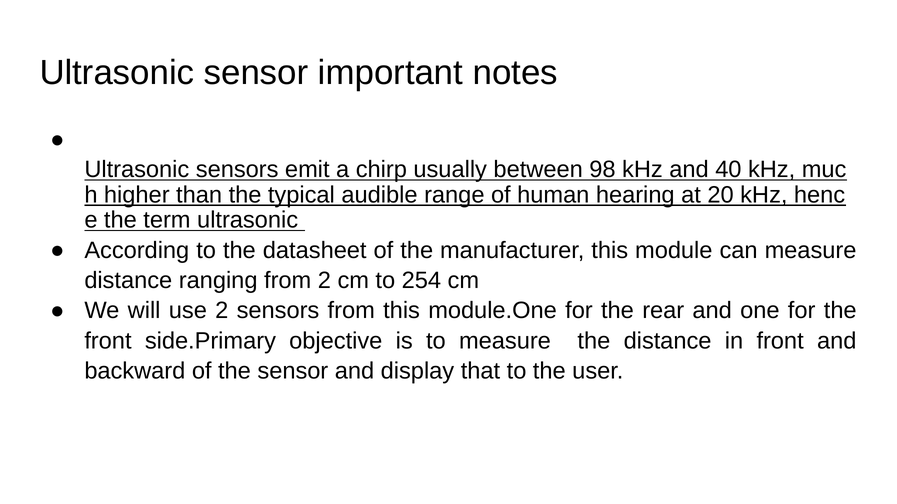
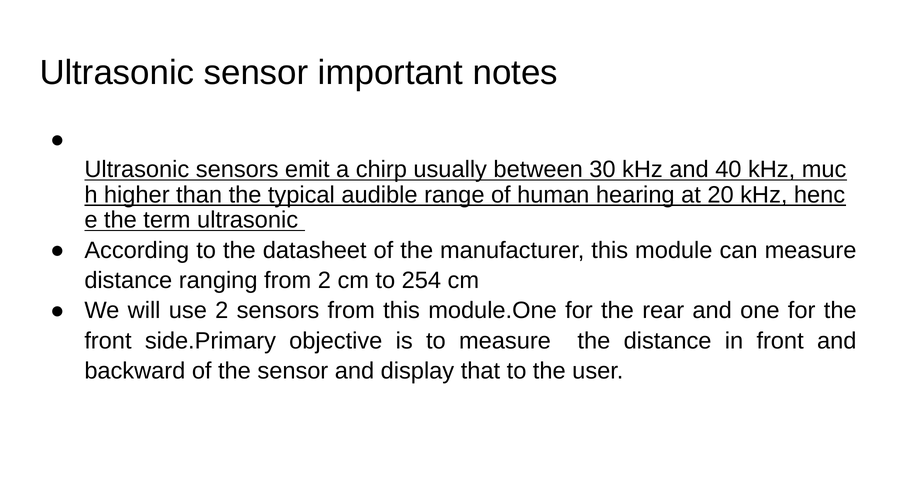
98: 98 -> 30 (602, 170)
